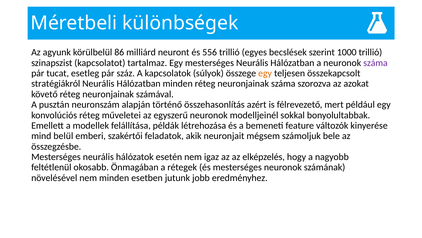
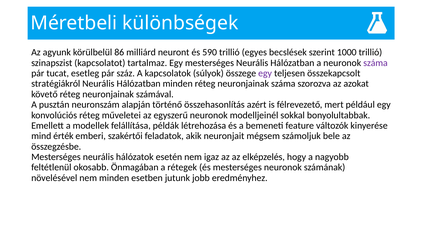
556: 556 -> 590 (210, 52)
egy colour: orange -> purple (265, 73)
belül: belül -> érték (63, 136)
